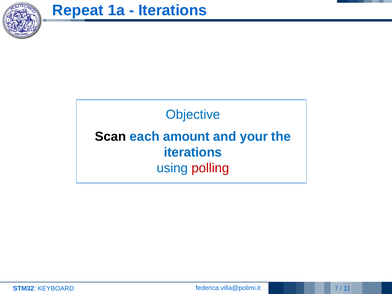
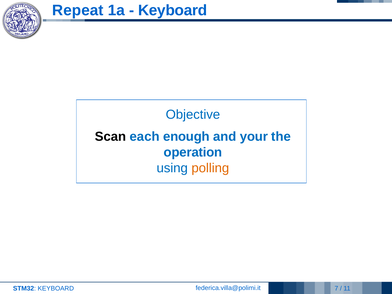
Iterations: Iterations -> Keyboard (173, 10)
amount: amount -> enough (186, 137)
iterations: iterations -> operation (193, 152)
polling colour: red -> orange (210, 168)
